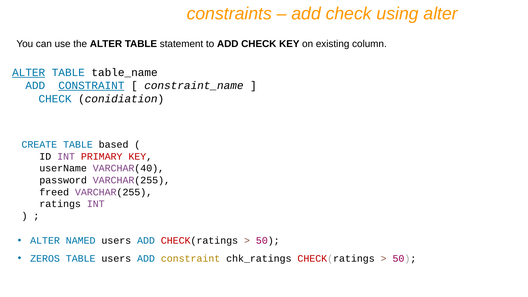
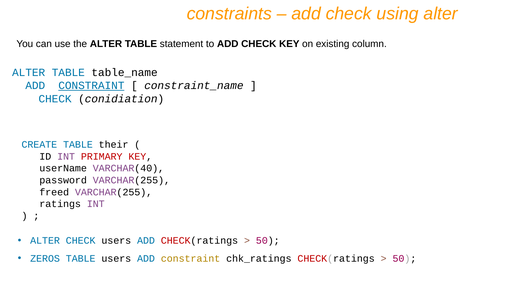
ALTER underline: present -> none (29, 72)
based: based -> their (114, 145)
ALTER NAMED: NAMED -> CHECK (81, 241)
